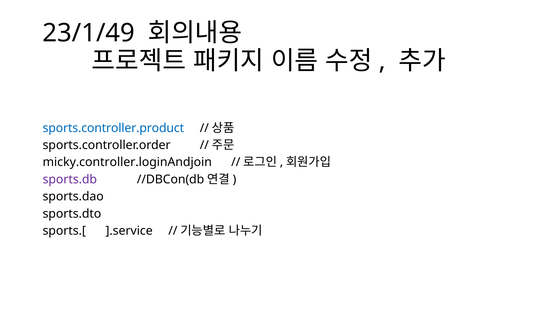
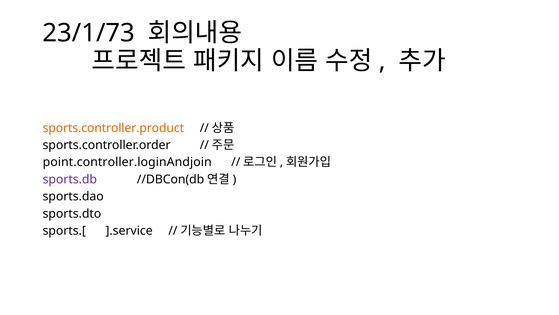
23/1/49: 23/1/49 -> 23/1/73 (89, 33)
sports.controller.product colour: blue -> orange (113, 128)
micky.controller.loginAndjoin: micky.controller.loginAndjoin -> point.controller.loginAndjoin (127, 162)
